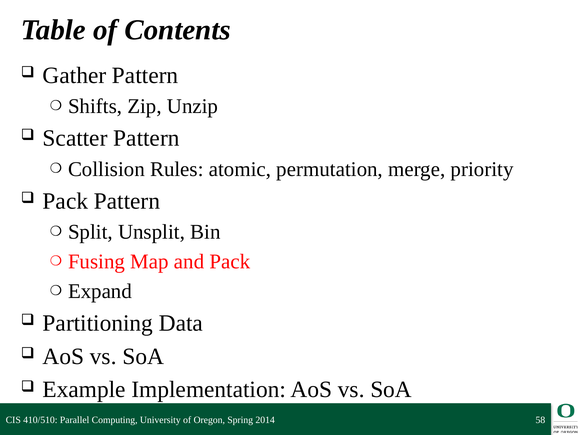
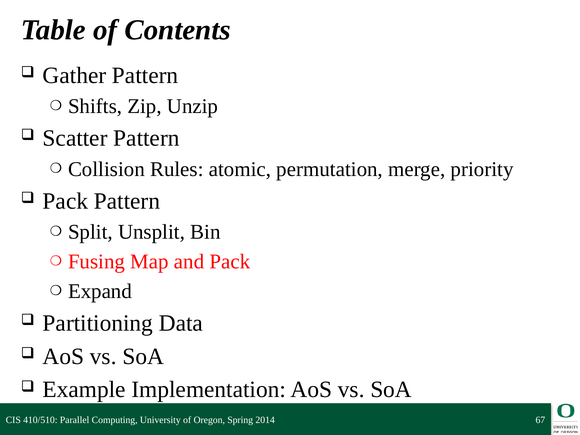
58: 58 -> 67 (540, 420)
